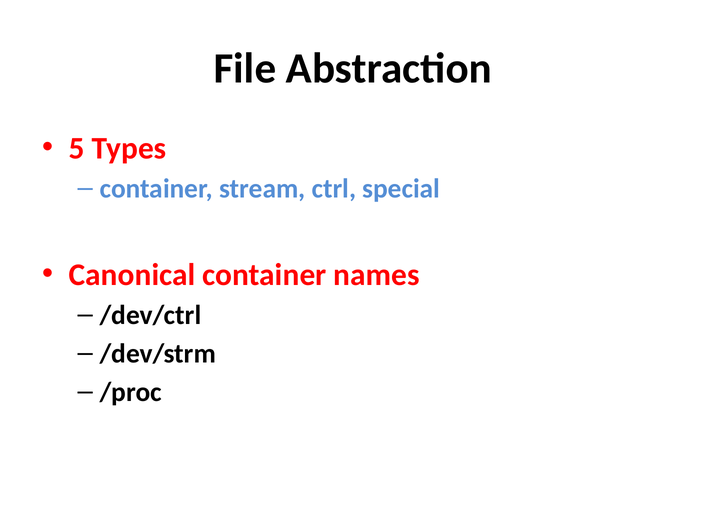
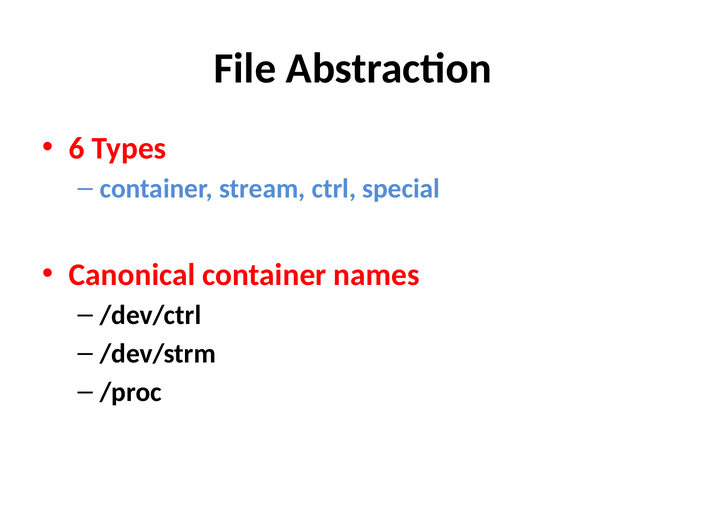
5: 5 -> 6 (77, 148)
